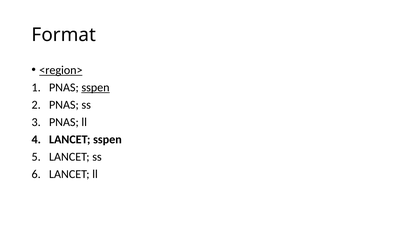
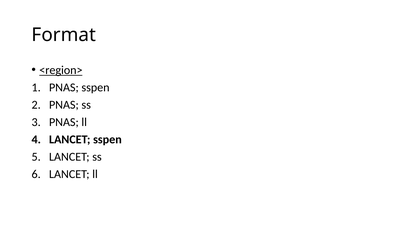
sspen underline: present -> none (96, 87)
